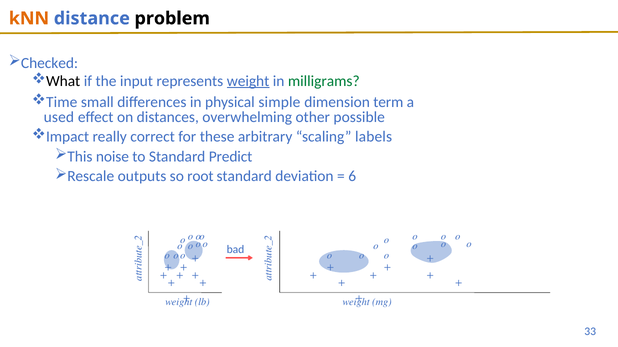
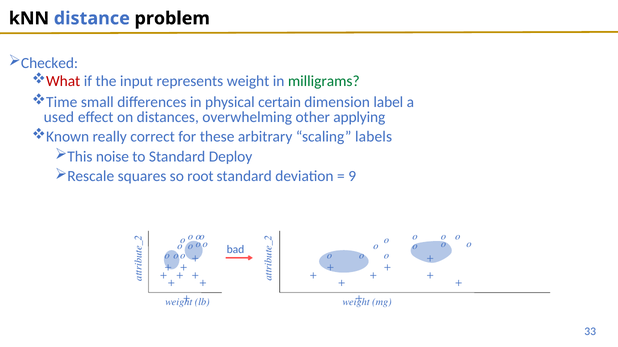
kNN colour: orange -> black (29, 18)
What colour: black -> red (63, 81)
weight underline: present -> none (248, 81)
simple: simple -> certain (280, 102)
term: term -> label (388, 102)
possible: possible -> applying (359, 117)
Impact: Impact -> Known (68, 137)
Predict: Predict -> Deploy (231, 157)
outputs: outputs -> squares (142, 177)
6: 6 -> 9 (352, 177)
